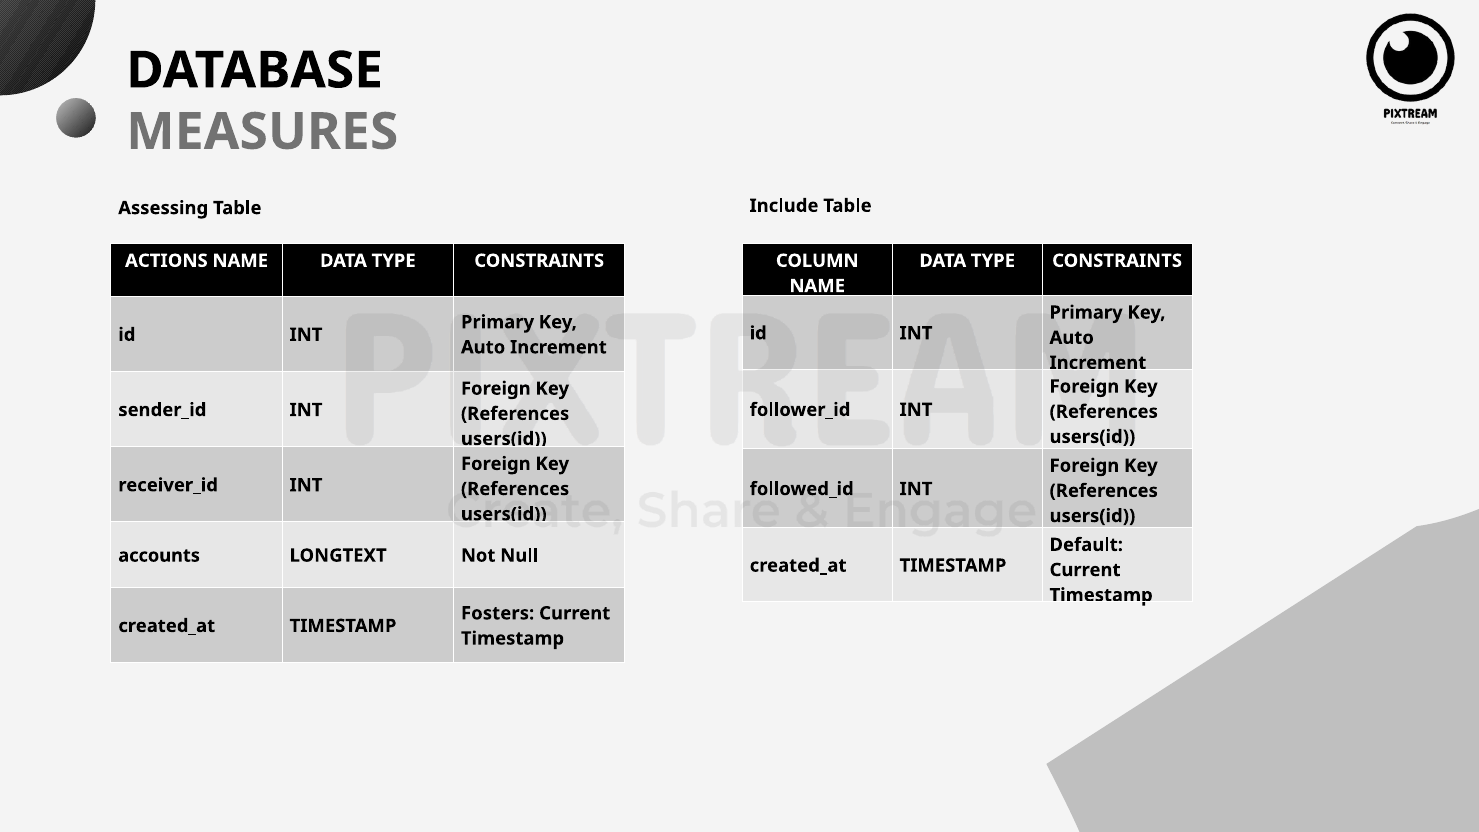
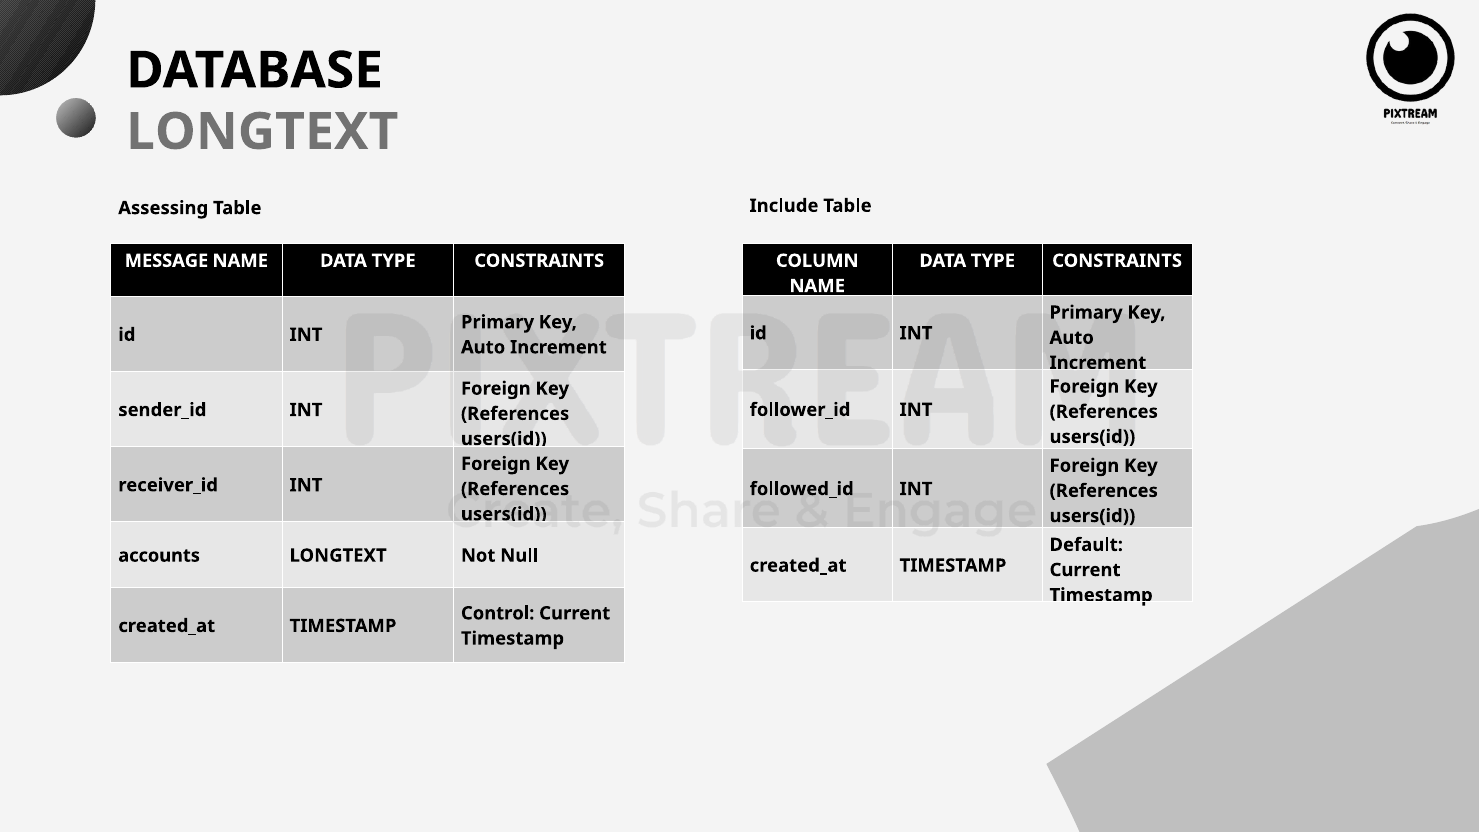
MEASURES: MEASURES -> LONGTEXT (262, 132)
ACTIONS: ACTIONS -> MESSAGE (166, 261)
Fosters: Fosters -> Control (498, 613)
